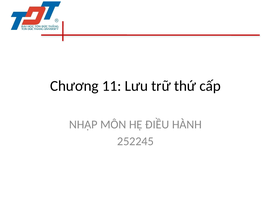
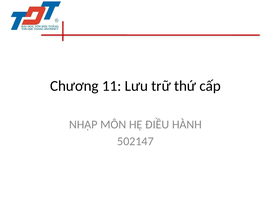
252245: 252245 -> 502147 (135, 141)
